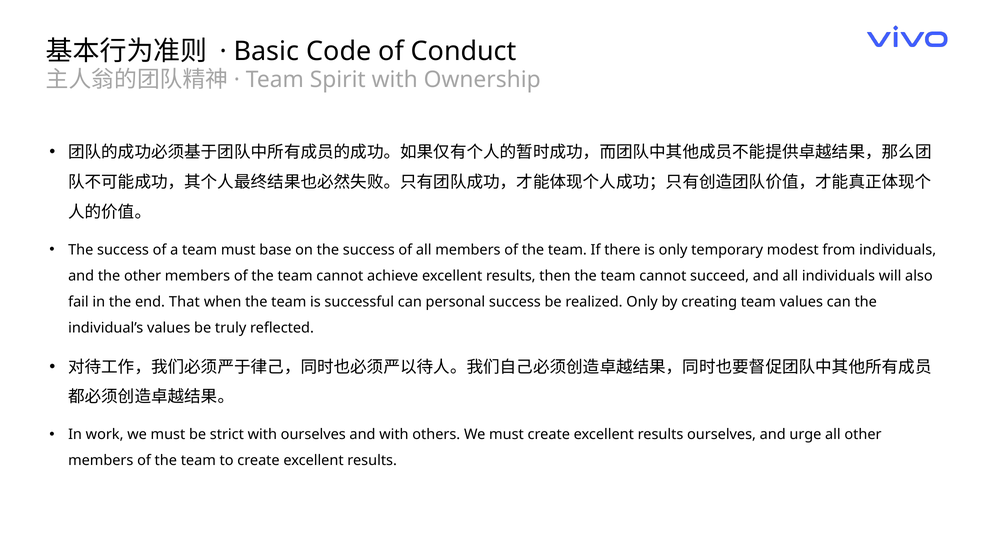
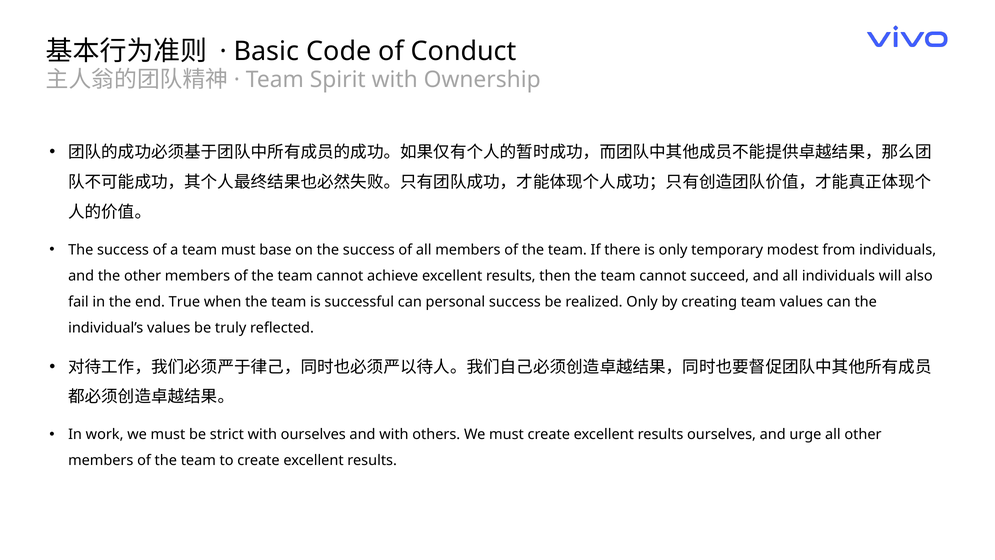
That: That -> True (184, 302)
